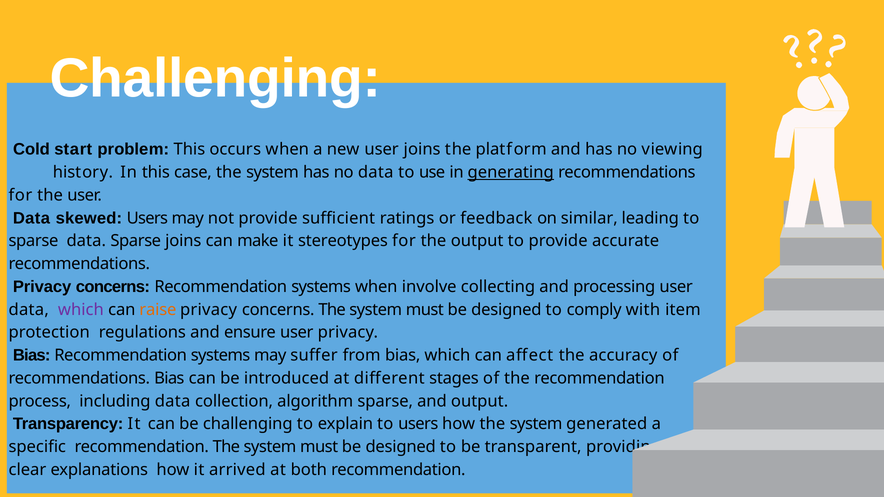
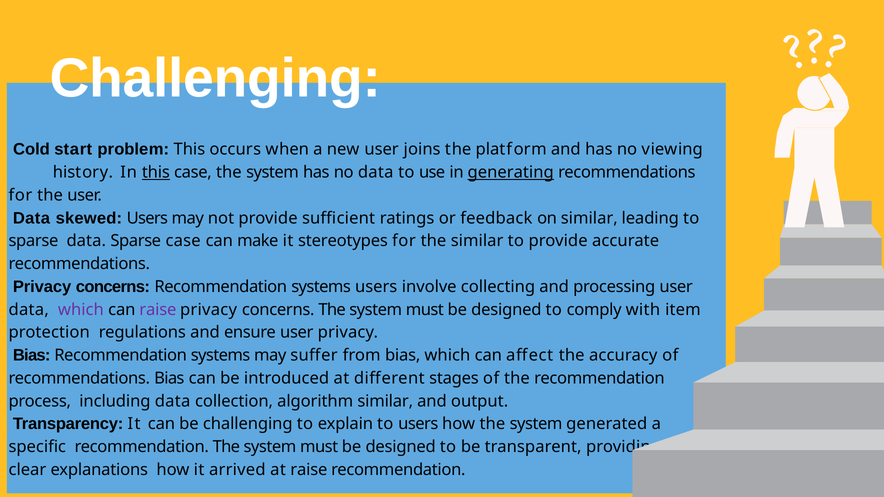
this underline: none -> present (156, 172)
Sparse joins: joins -> case (183, 241)
the output: output -> similar (477, 241)
systems when: when -> users (376, 287)
raise colour: orange -> purple (158, 310)
algorithm sparse: sparse -> similar (385, 401)
at both: both -> raise (309, 470)
